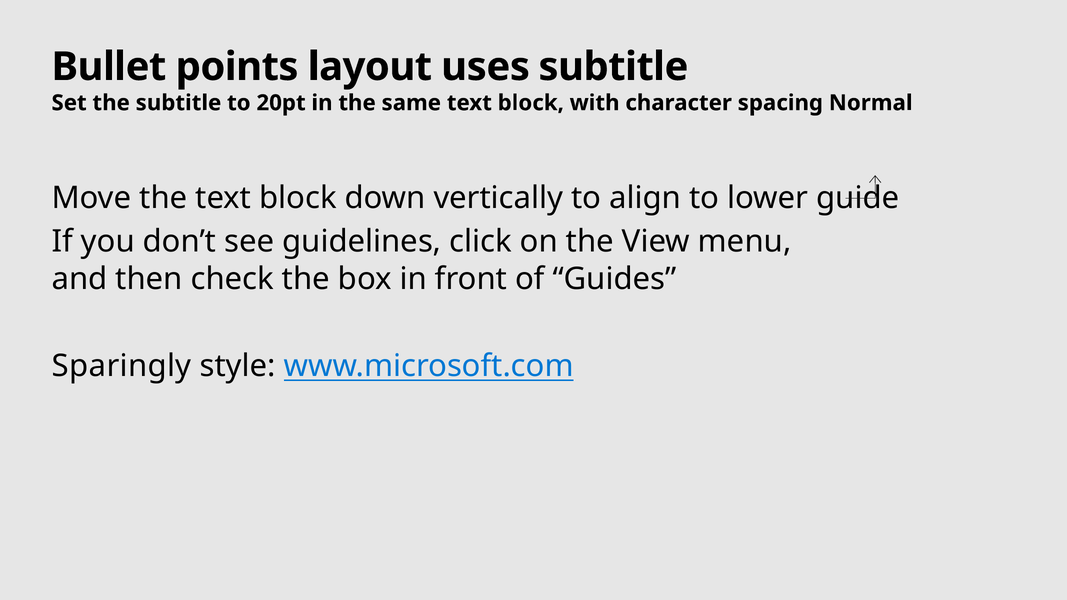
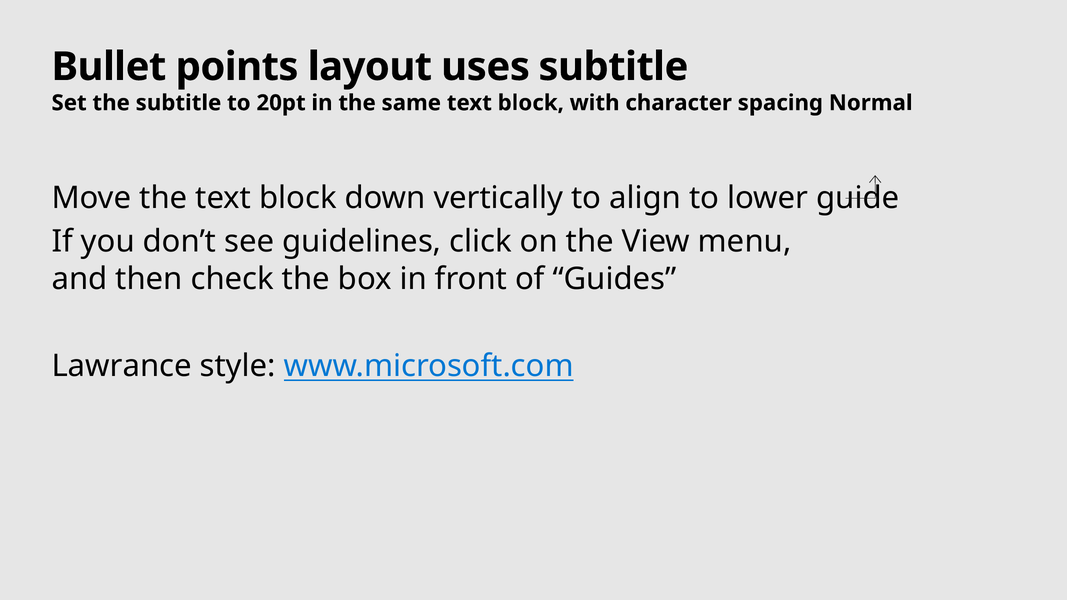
Sparingly: Sparingly -> Lawrance (122, 366)
